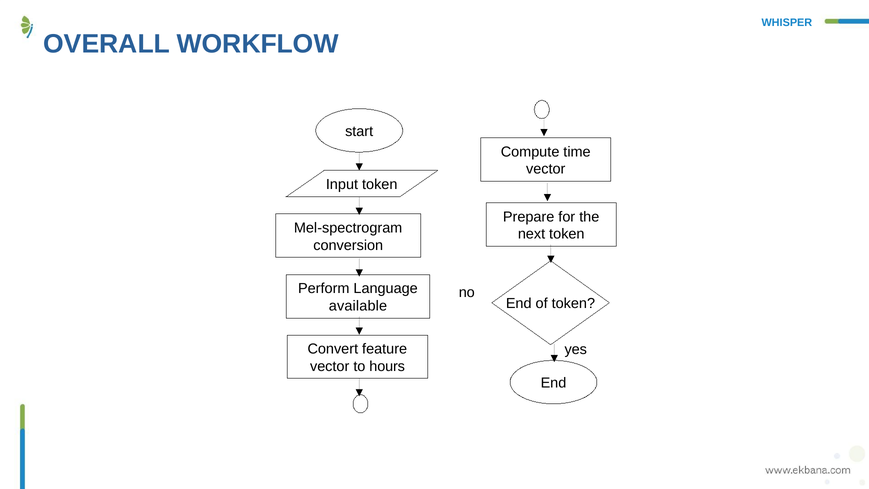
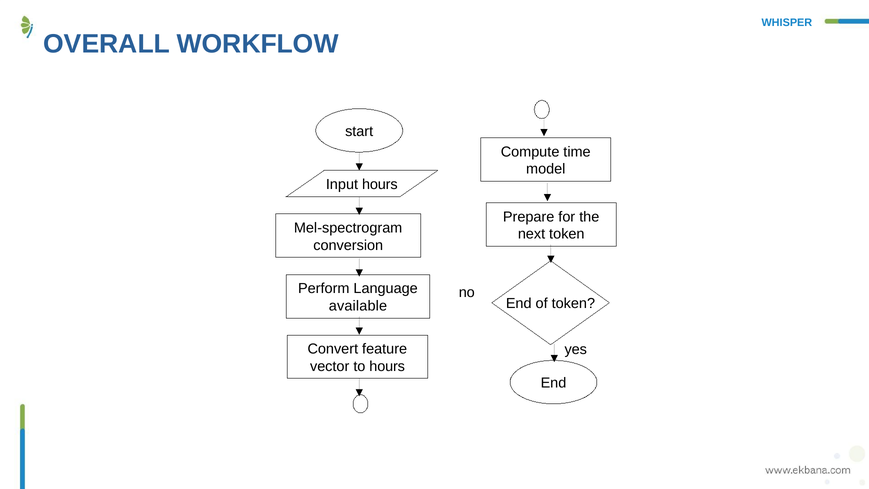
vector: vector -> model (546, 169)
Input token: token -> hours (380, 185)
